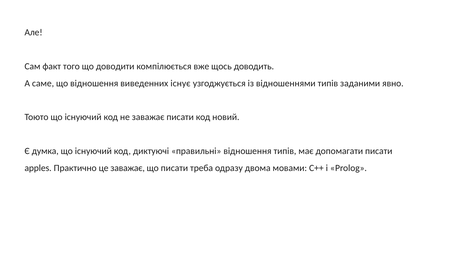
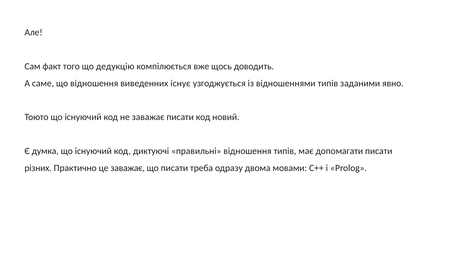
доводити: доводити -> дедукцію (115, 66)
apples: apples -> різних (38, 168)
